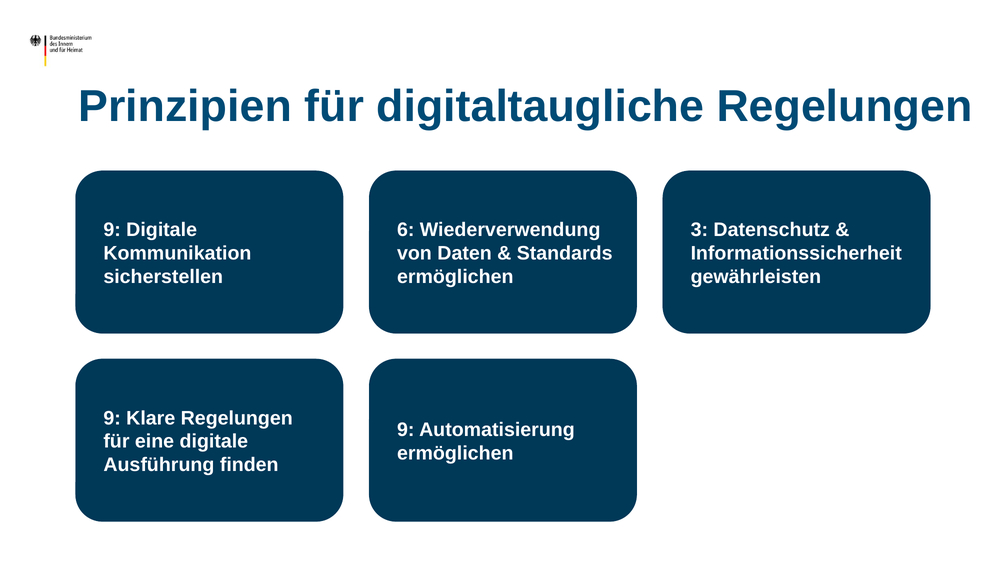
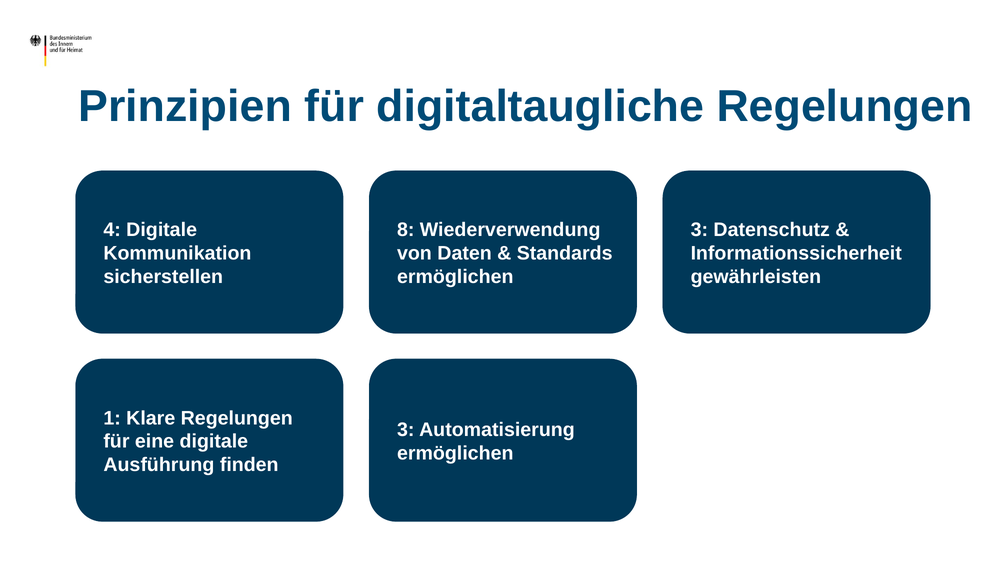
9: 9 -> 4 (112, 230)
6: 6 -> 8 (406, 230)
9: 9 -> 1 (112, 418)
9: 9 -> 3 (406, 430)
